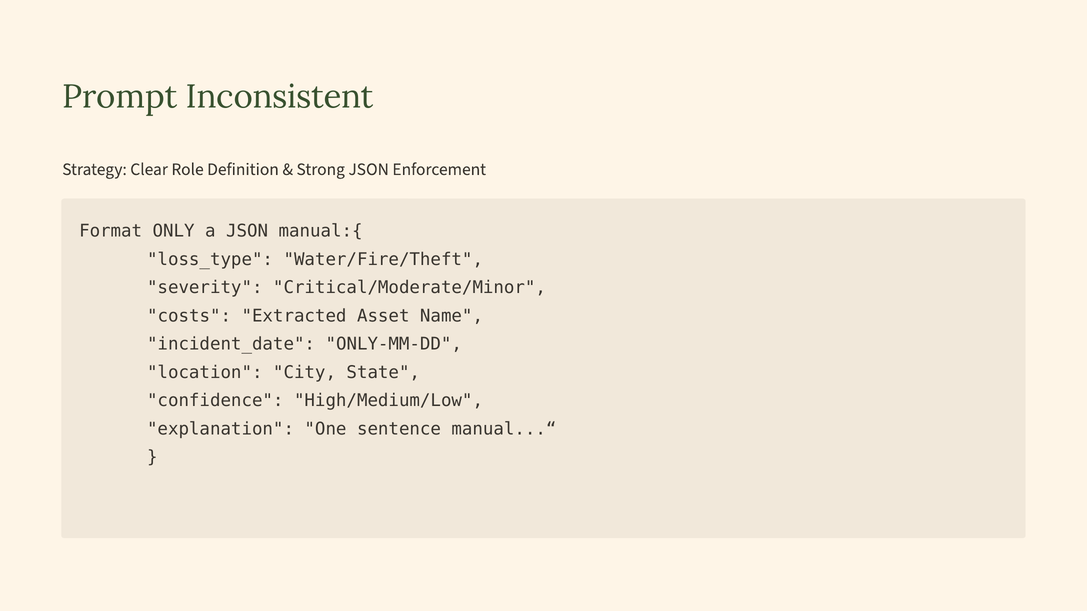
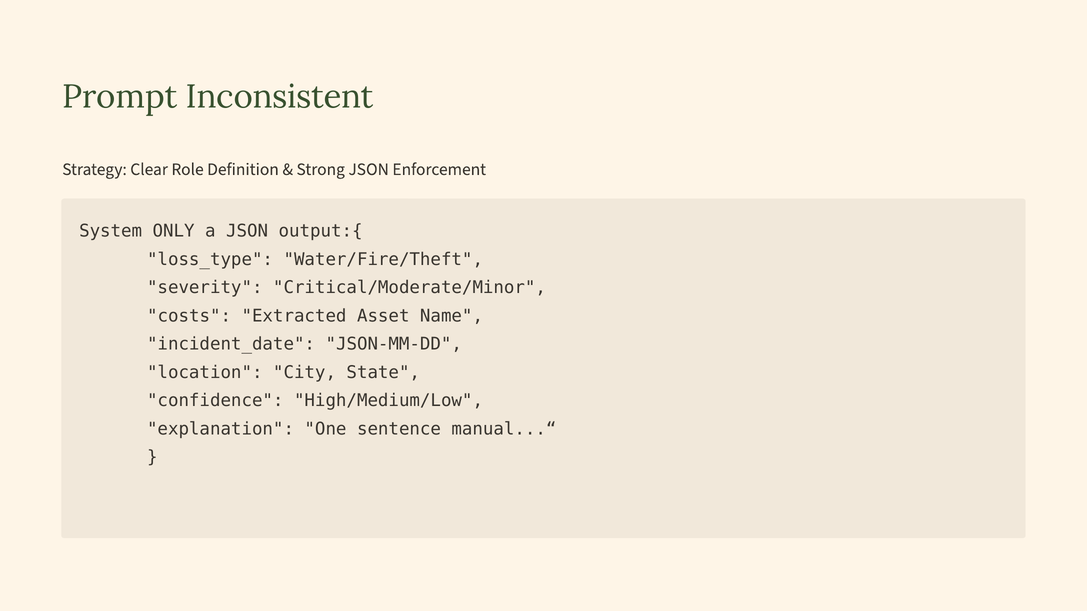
Format: Format -> System (111, 231)
manual:{: manual:{ -> output:{ (321, 231)
ONLY-MM-DD: ONLY-MM-DD -> JSON-MM-DD (394, 344)
